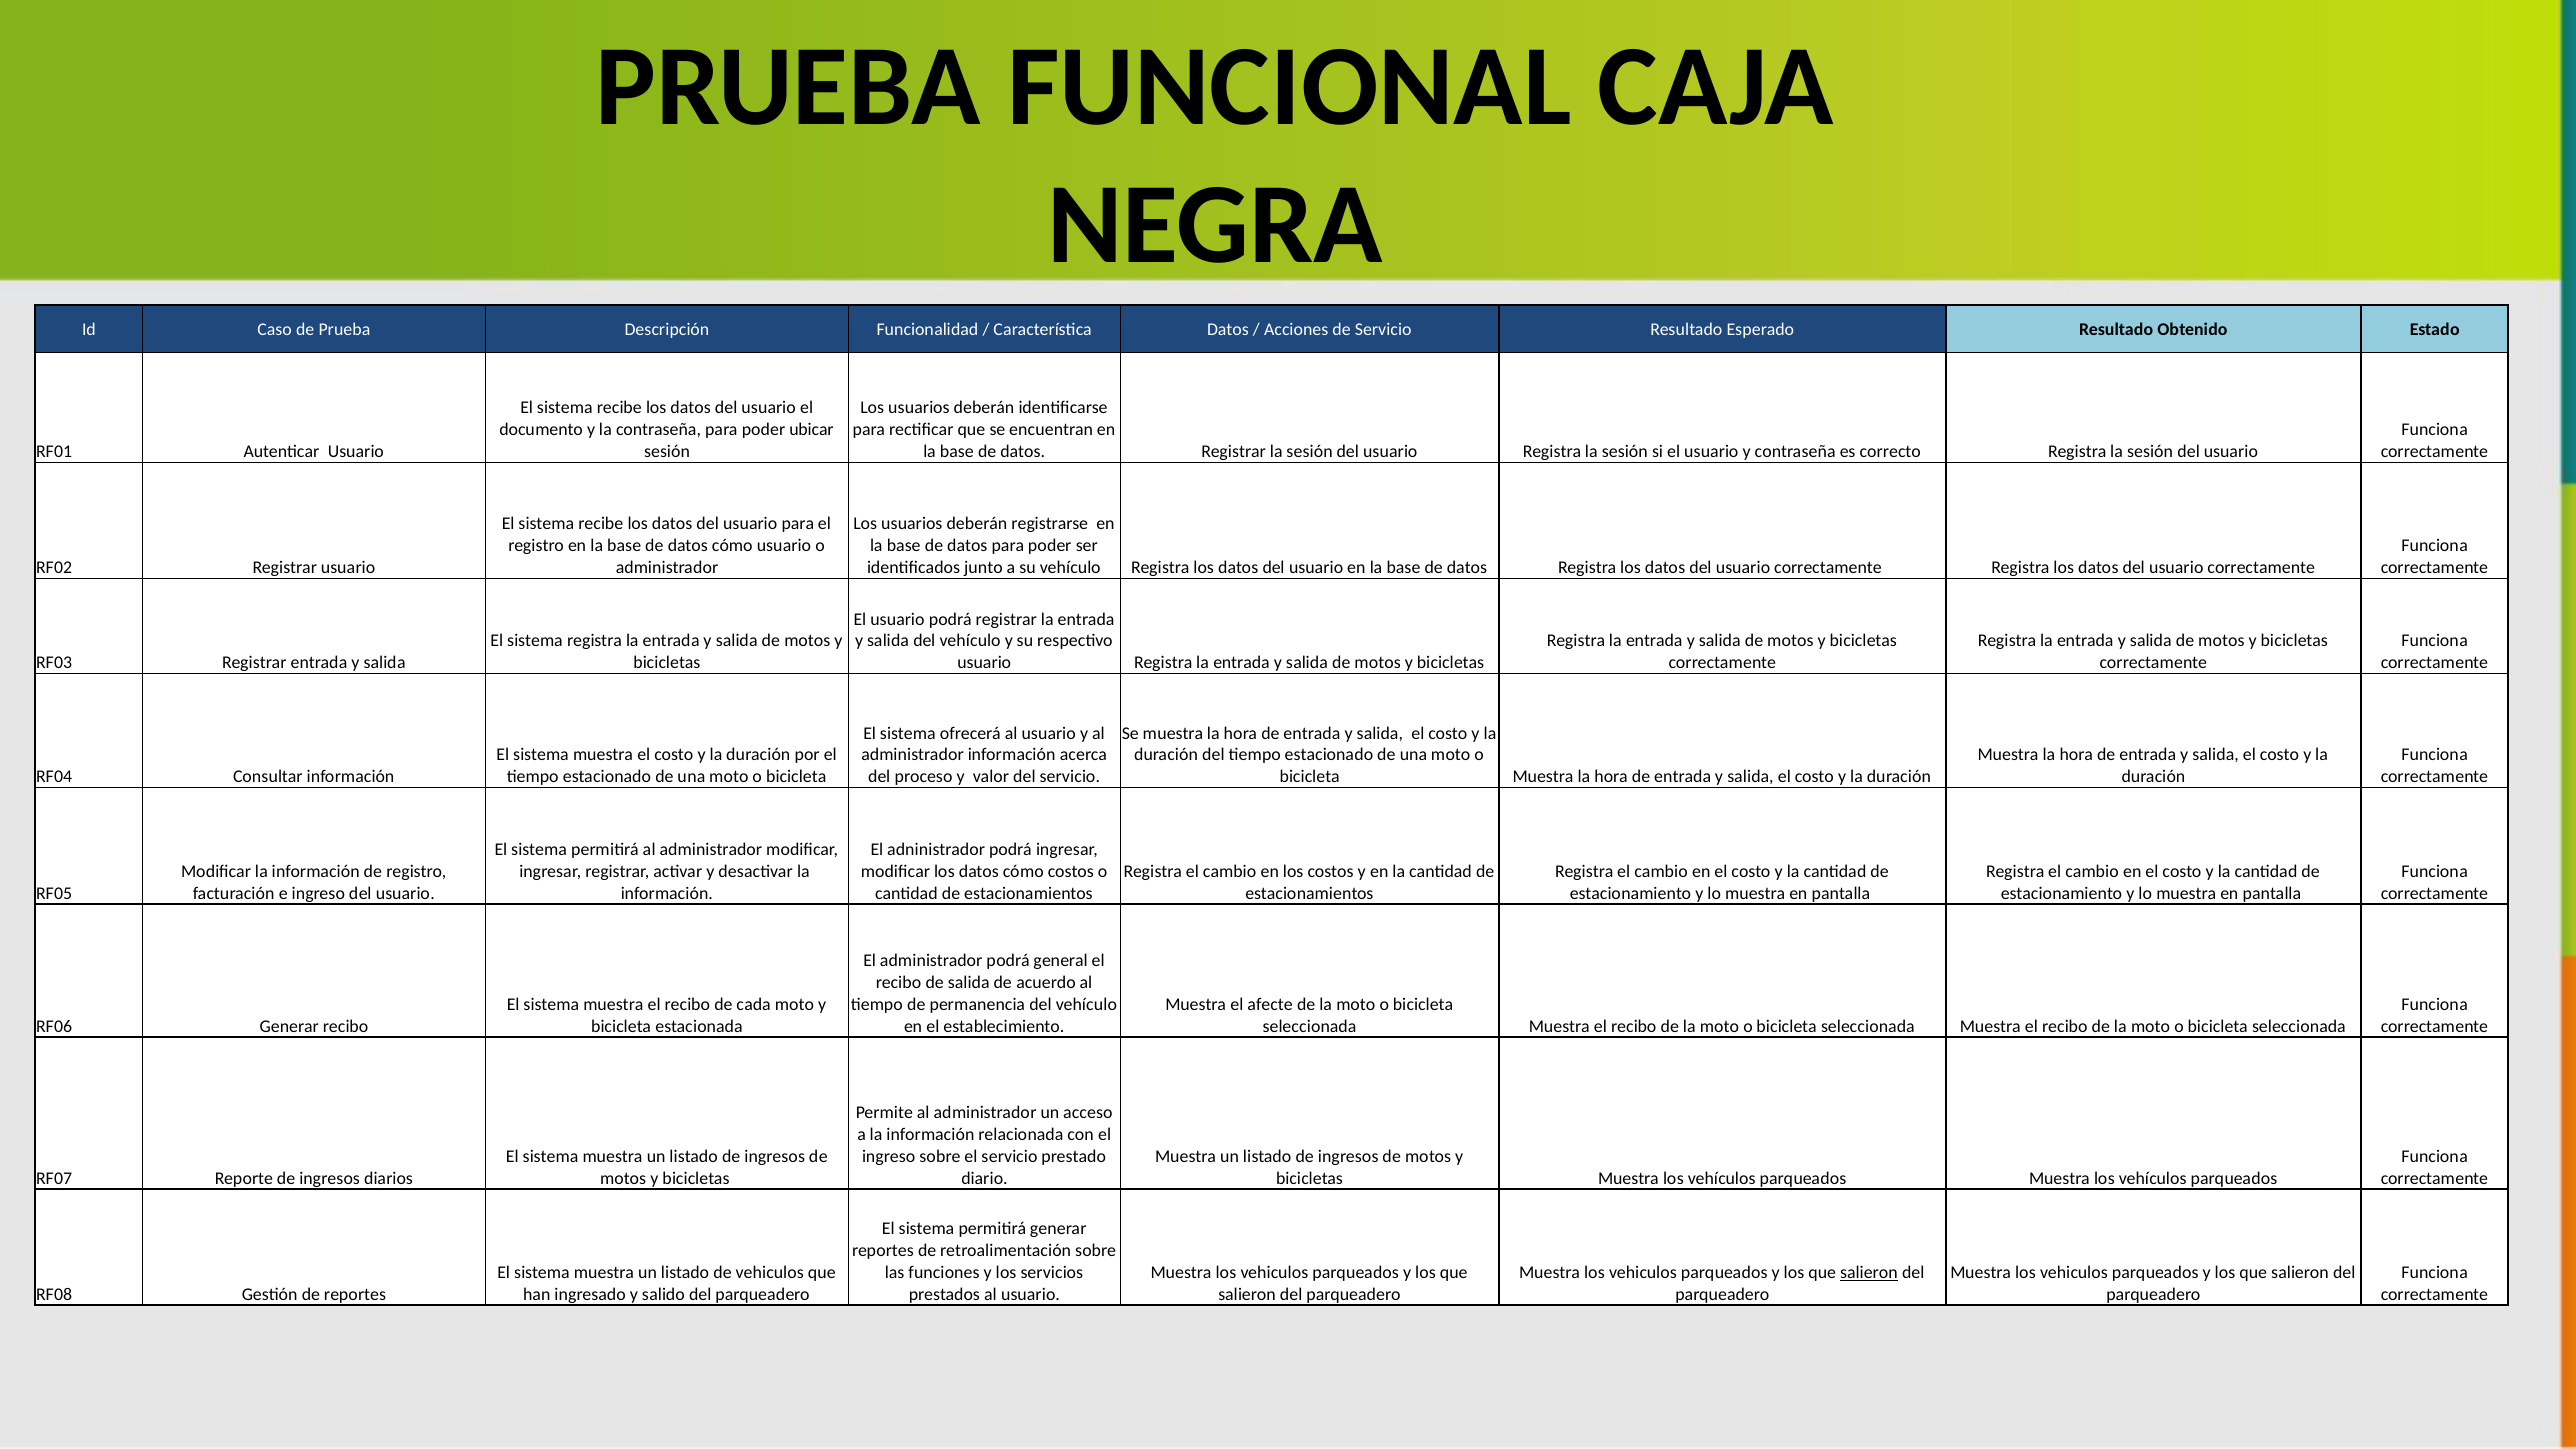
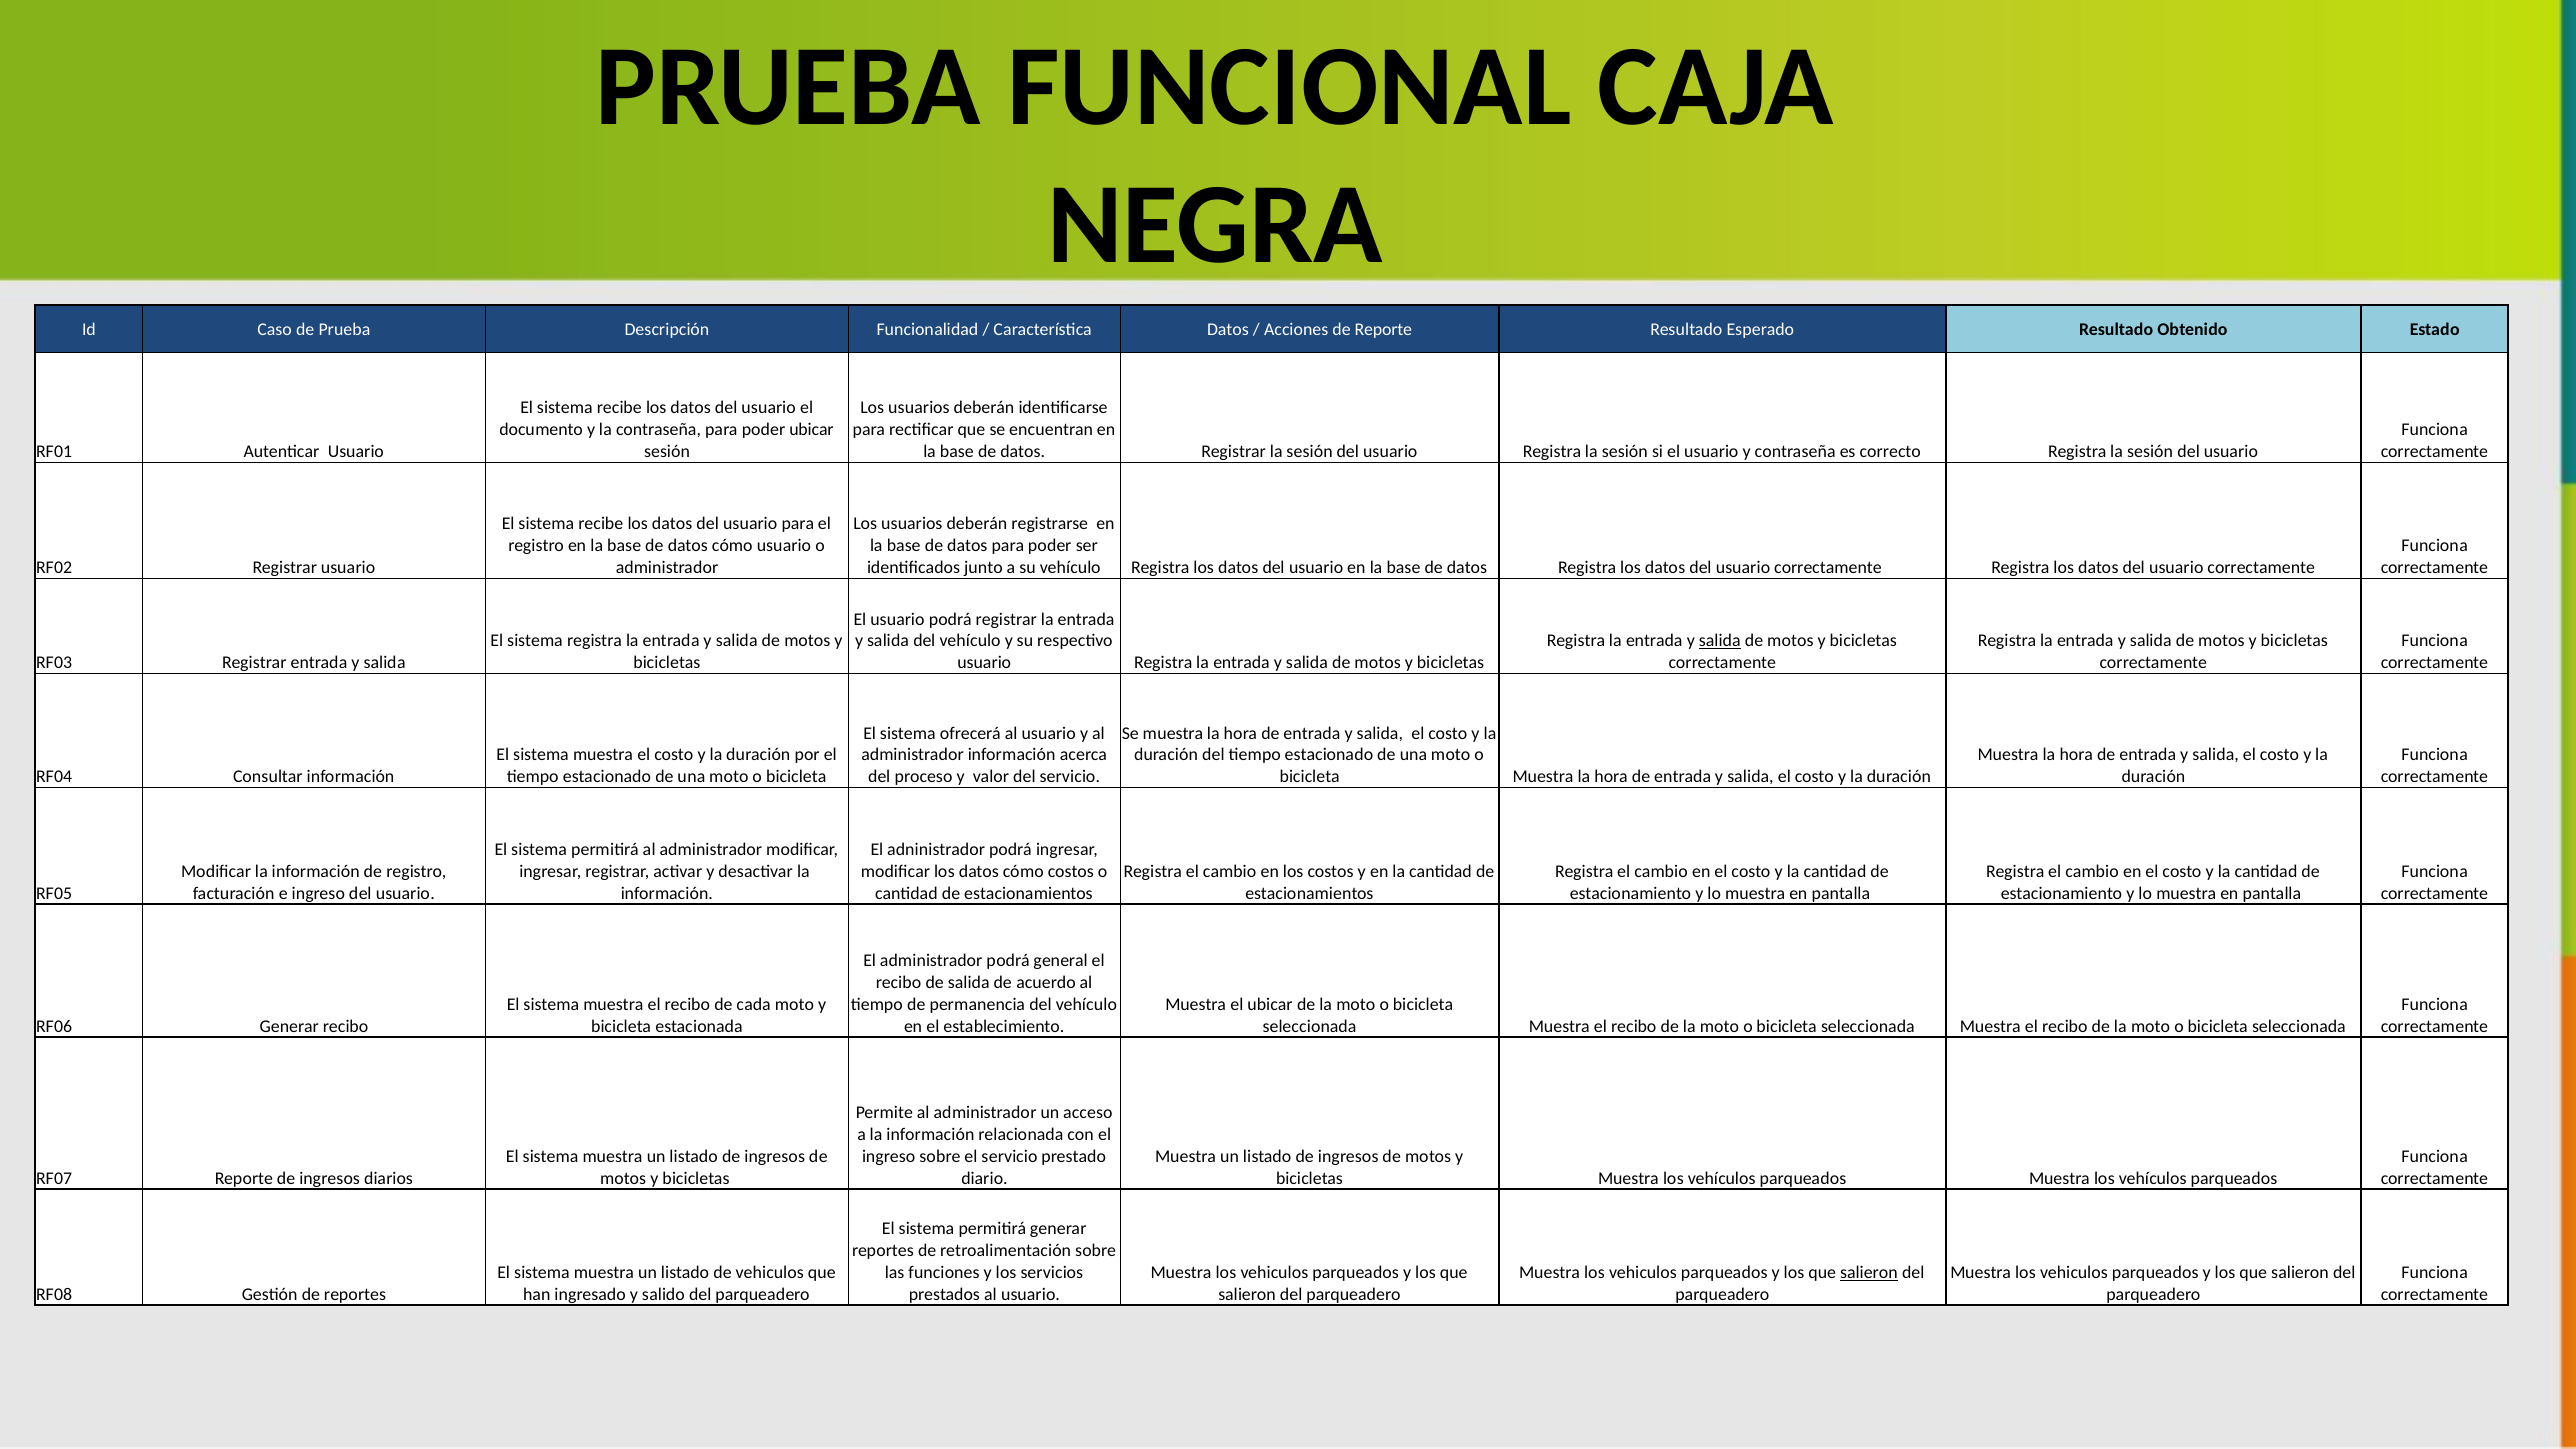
de Servicio: Servicio -> Reporte (1383, 330)
salida underline: none -> present (1720, 641)
el afecte: afecte -> ubicar (1270, 1004)
